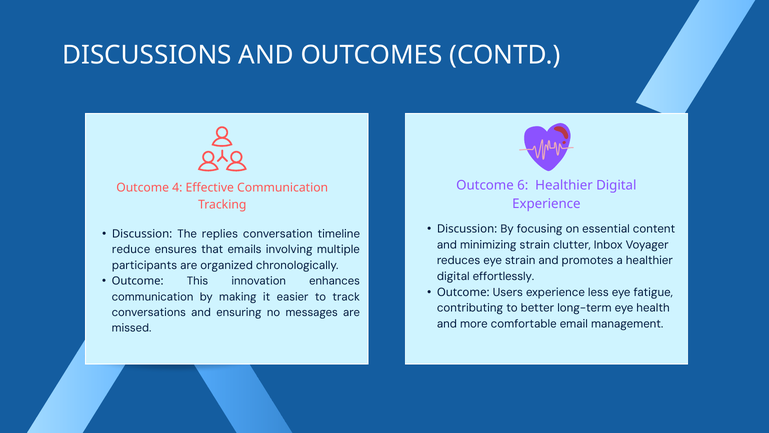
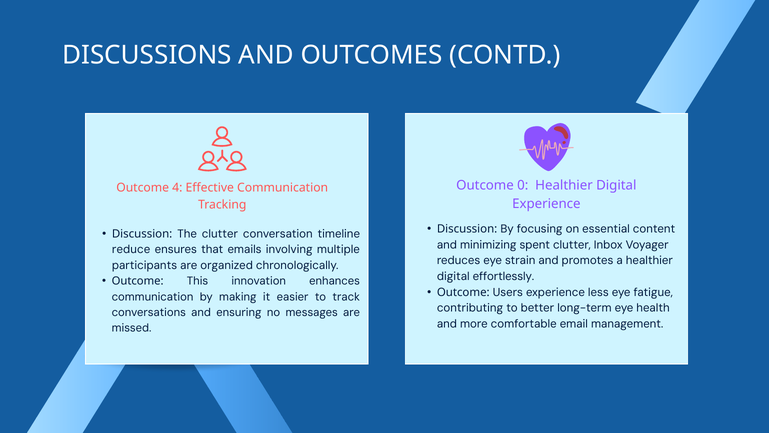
6: 6 -> 0 (523, 185)
The replies: replies -> clutter (220, 234)
minimizing strain: strain -> spent (535, 245)
